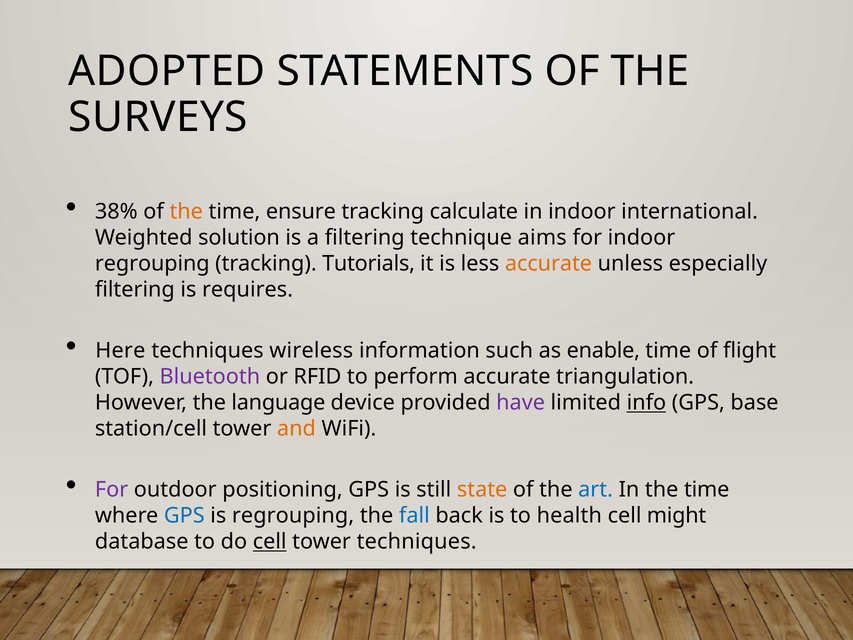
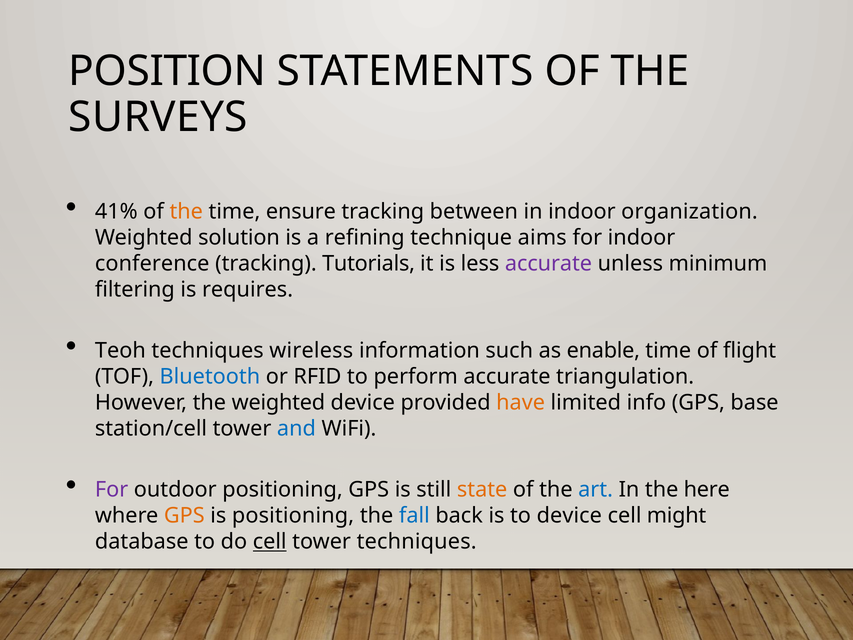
ADOPTED: ADOPTED -> POSITION (167, 71)
38%: 38% -> 41% (116, 212)
calculate: calculate -> between (474, 212)
international: international -> organization (690, 212)
a filtering: filtering -> refining (365, 238)
regrouping: regrouping -> conference (152, 264)
accurate colour: orange -> purple (549, 264)
especially: especially -> minimum (718, 264)
Here: Here -> Teoh (120, 351)
Bluetooth colour: purple -> blue (210, 377)
the language: language -> weighted (278, 403)
have colour: purple -> orange (521, 403)
info underline: present -> none (646, 403)
and colour: orange -> blue (296, 429)
In the time: time -> here (707, 490)
GPS colour: blue -> orange (184, 515)
is regrouping: regrouping -> positioning (293, 515)
to health: health -> device (569, 515)
